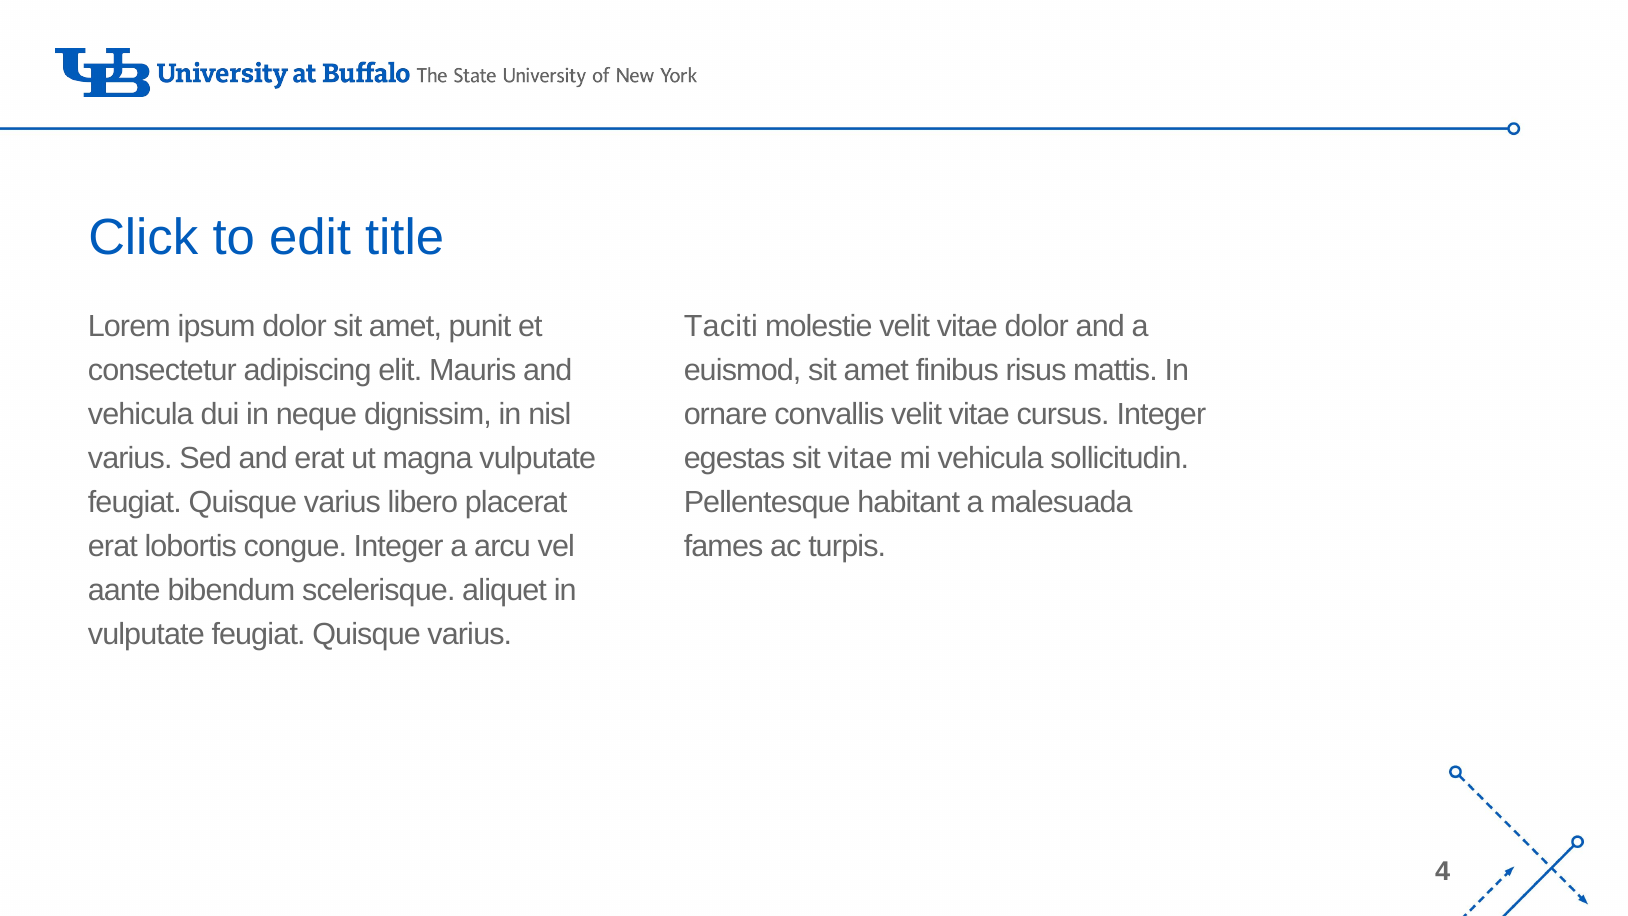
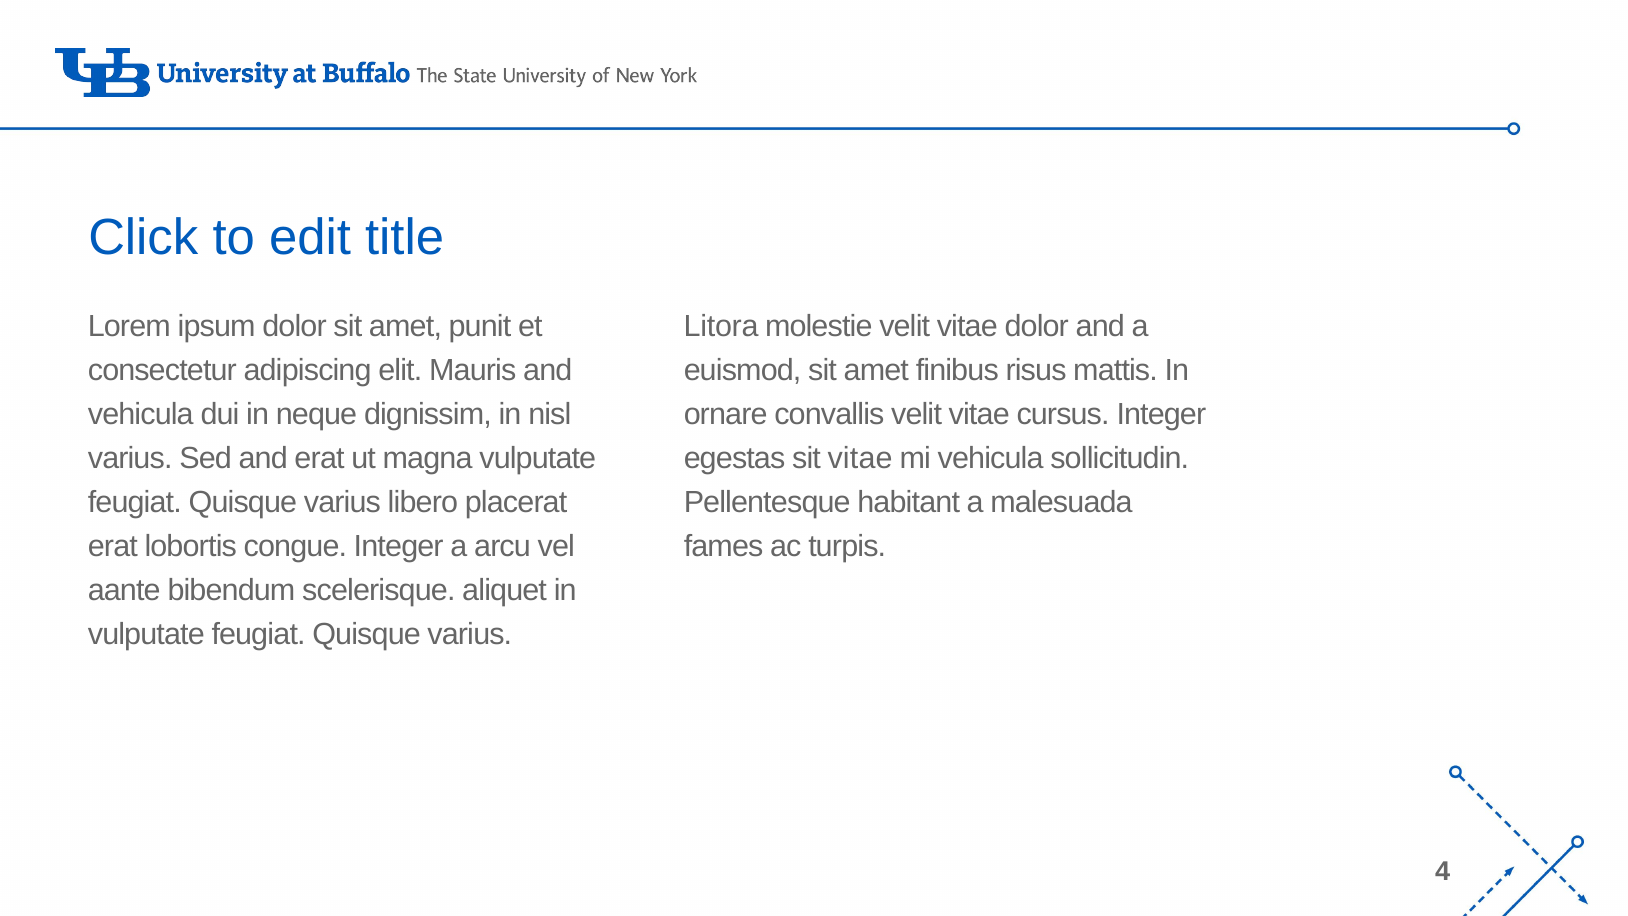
Taciti: Taciti -> Litora (721, 326)
